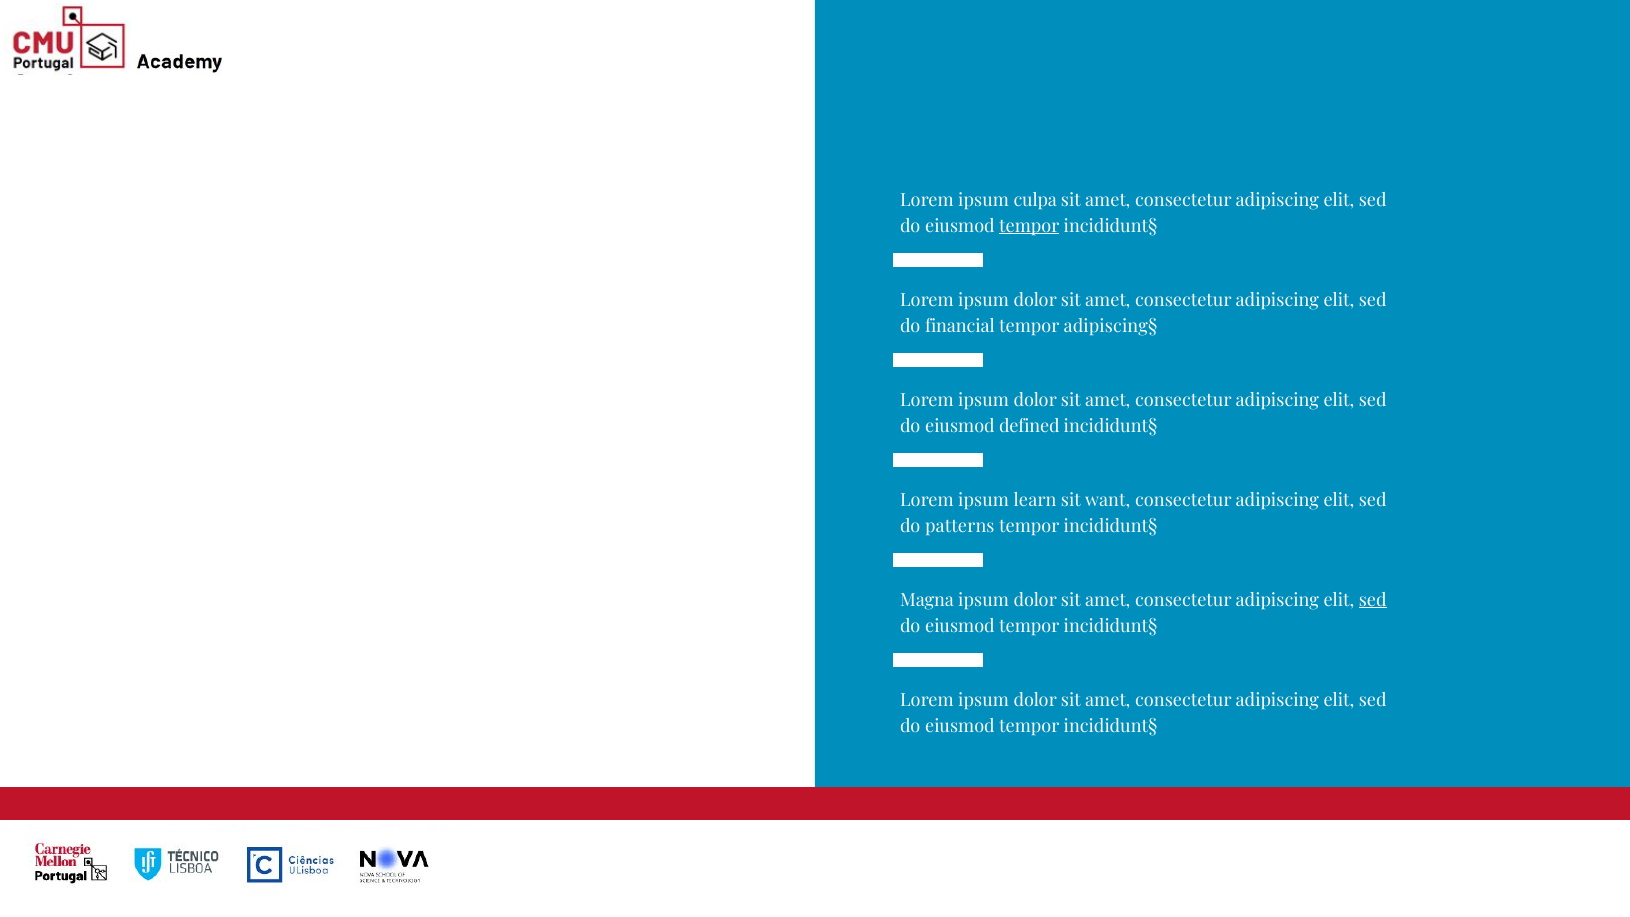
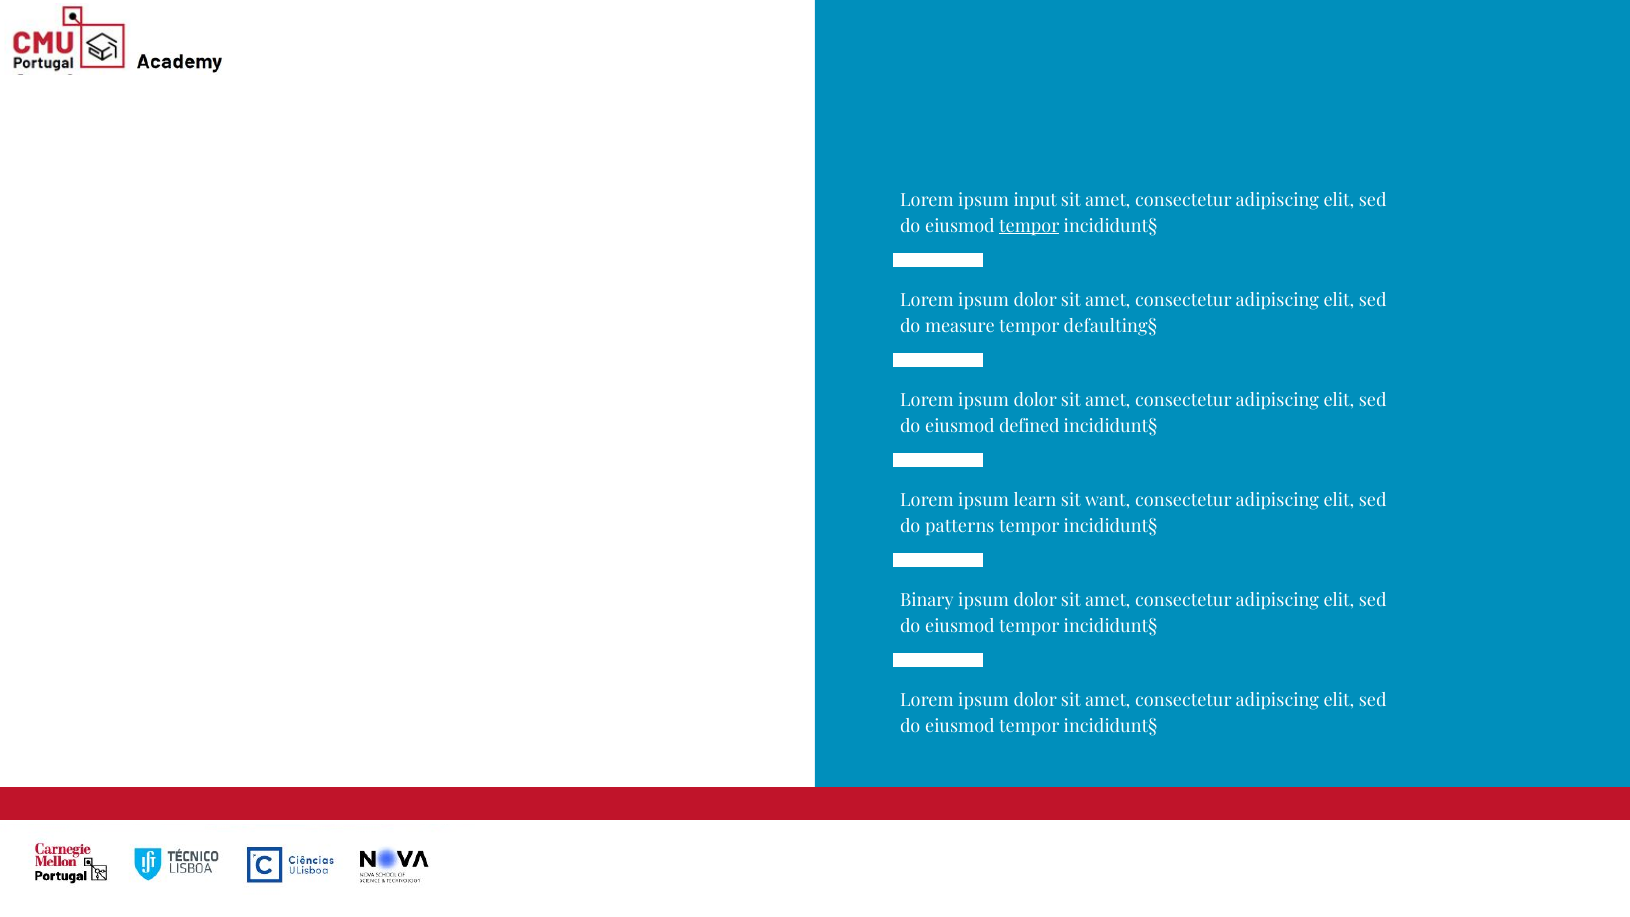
culpa: culpa -> input (1035, 200)
financial: financial -> measure (960, 326)
adipiscing§: adipiscing§ -> defaulting§ (1110, 326)
Magna: Magna -> Binary (927, 600)
sed underline: present -> none (1373, 600)
